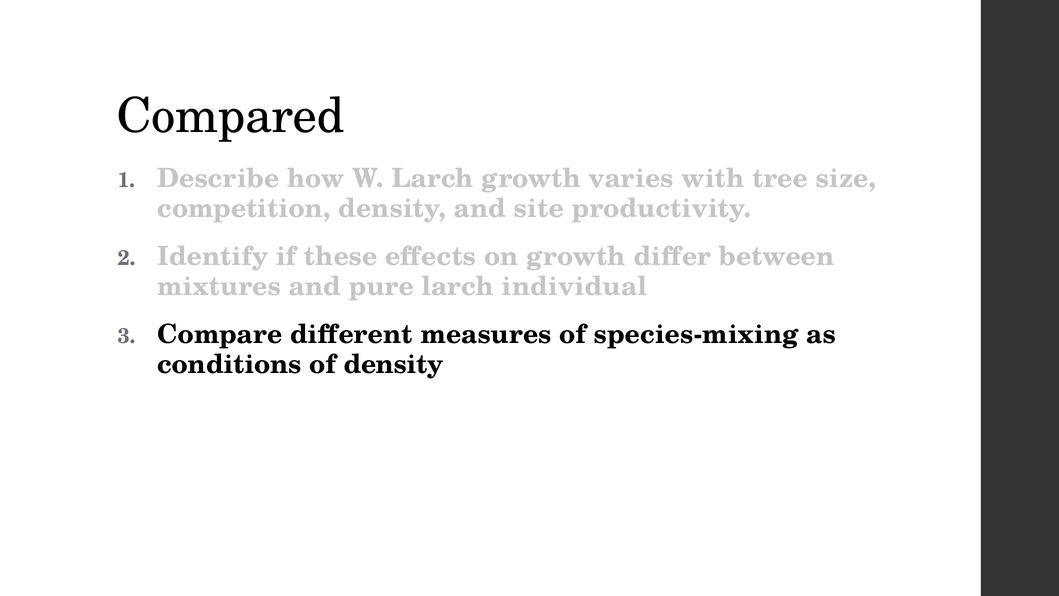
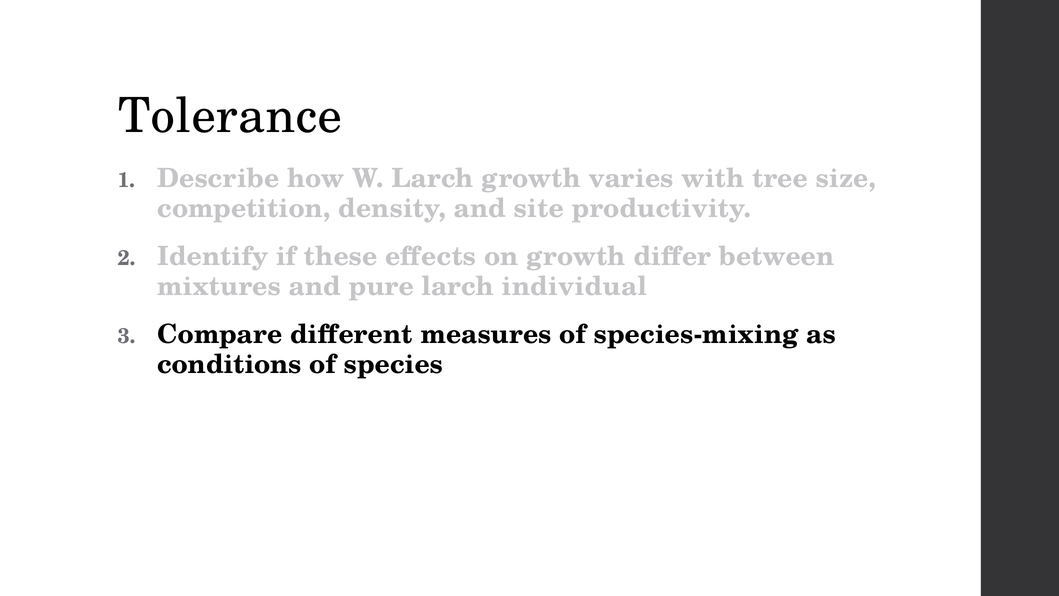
Compared: Compared -> Tolerance (230, 116)
of density: density -> species (393, 364)
